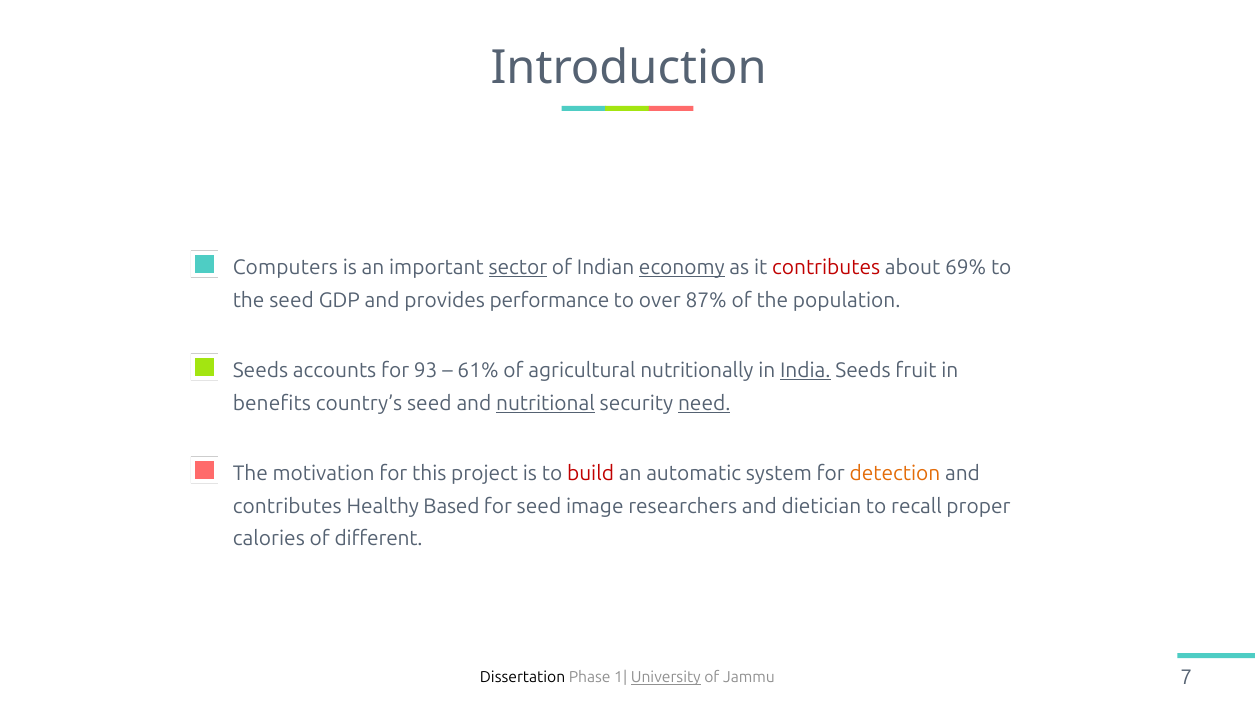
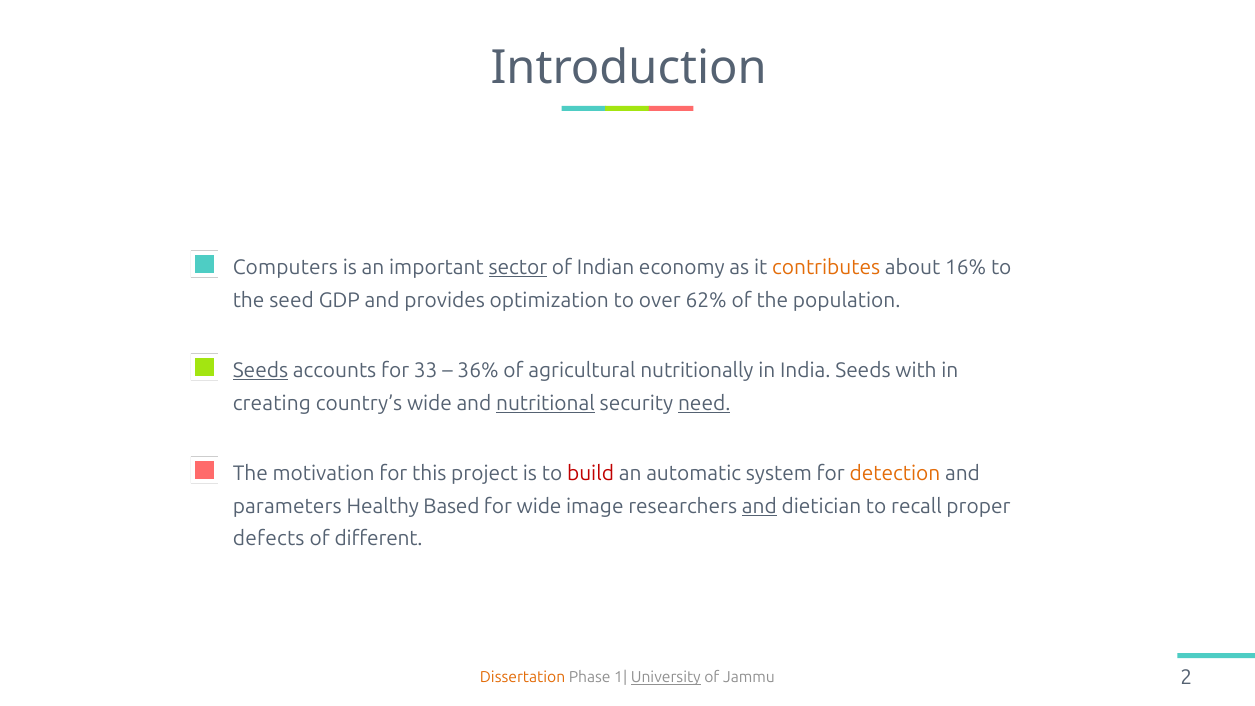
economy underline: present -> none (682, 268)
contributes colour: red -> orange (826, 268)
69%: 69% -> 16% (966, 268)
performance: performance -> optimization (549, 300)
87%: 87% -> 62% (706, 300)
Seeds underline: none -> present (260, 371)
93: 93 -> 33 (426, 371)
61%: 61% -> 36% (478, 371)
India underline: present -> none (805, 371)
fruit: fruit -> with (916, 371)
benefits: benefits -> creating (272, 403)
country’s seed: seed -> wide (429, 403)
contributes: contributes -> parameters (287, 506)
for seed: seed -> wide (539, 506)
and underline: none -> present (759, 506)
calories: calories -> defects (269, 539)
Dissertation colour: black -> orange (523, 677)
7: 7 -> 2 (1186, 677)
